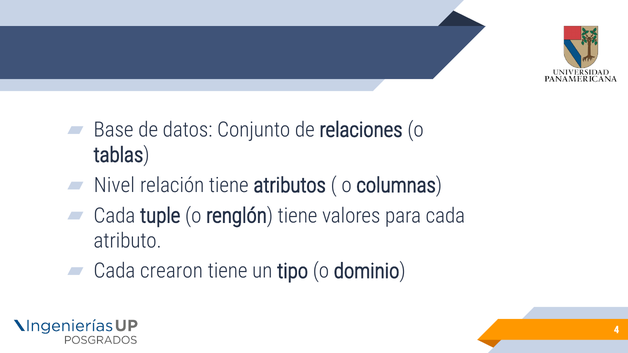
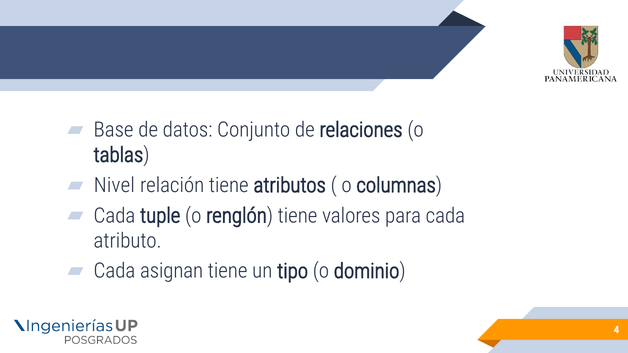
crearon: crearon -> asignan (172, 271)
